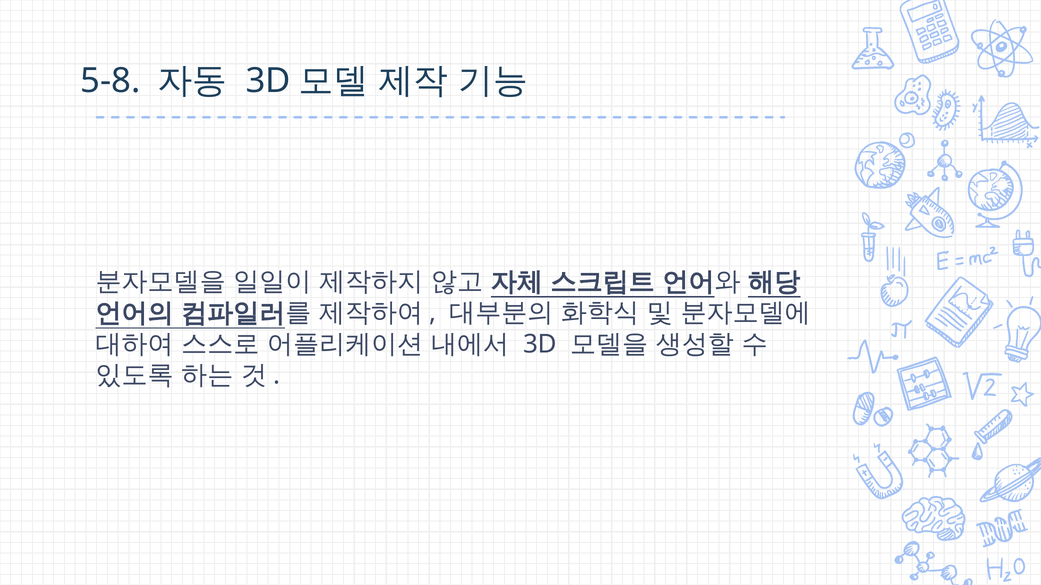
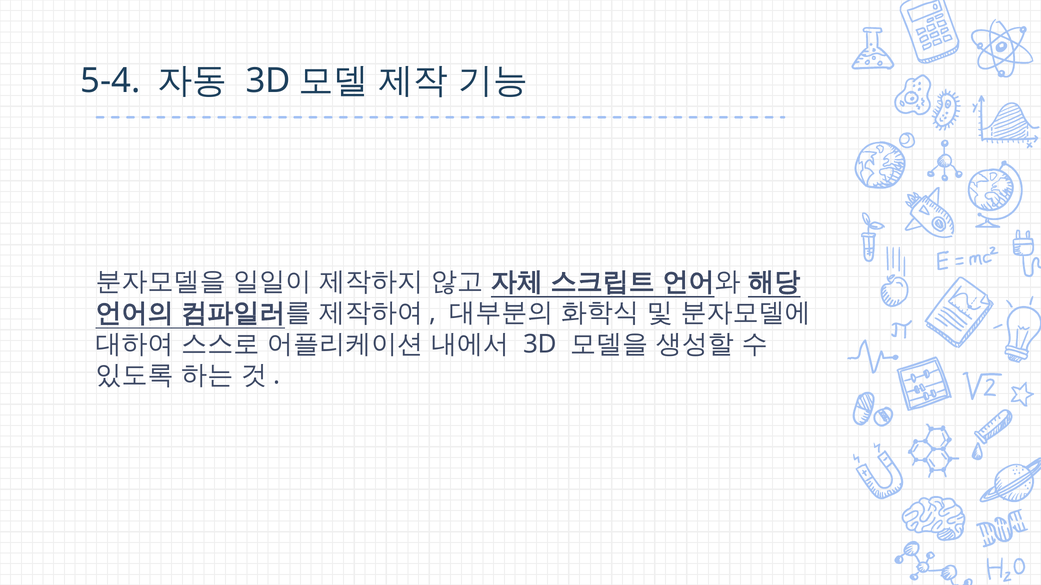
5-8: 5-8 -> 5-4 (110, 81)
